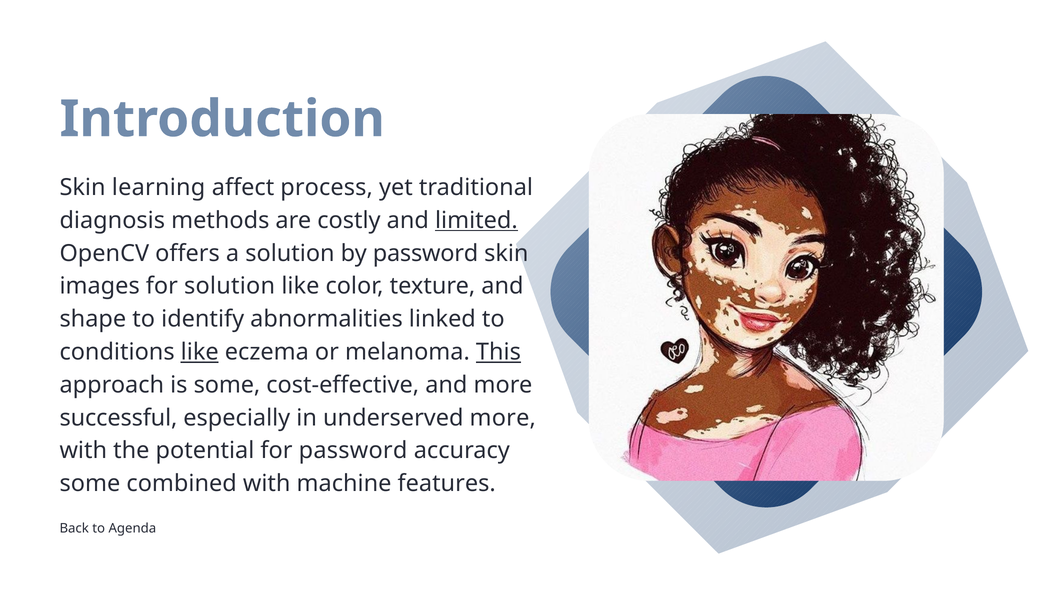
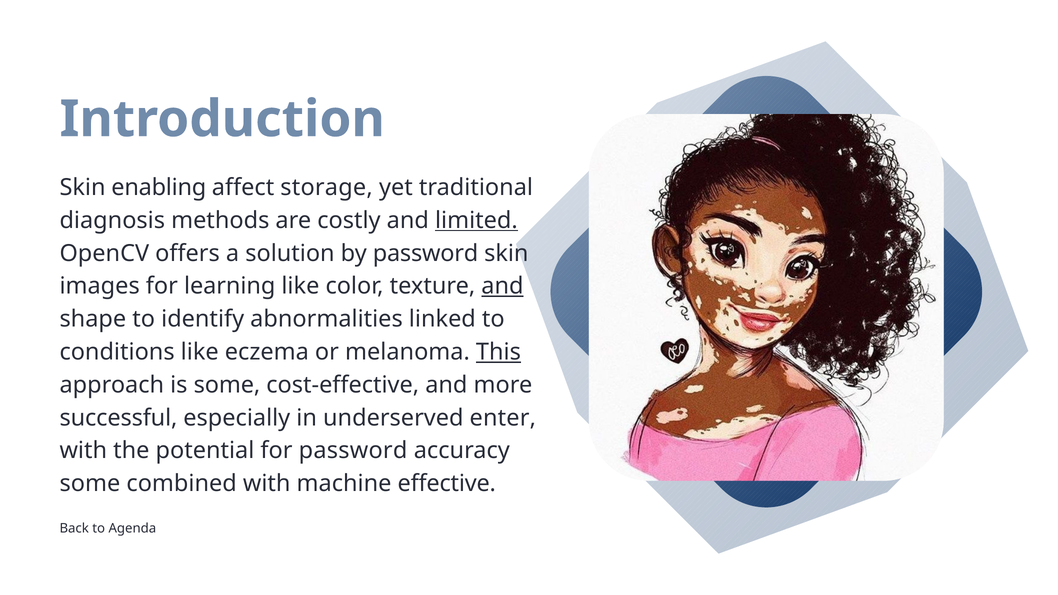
learning: learning -> enabling (159, 188)
process: process -> storage (327, 188)
for solution: solution -> learning (230, 286)
and underline: none -> present (502, 286)
like underline: present -> none (200, 352)
underserved more: more -> enter (503, 418)
features: features -> effective (447, 484)
